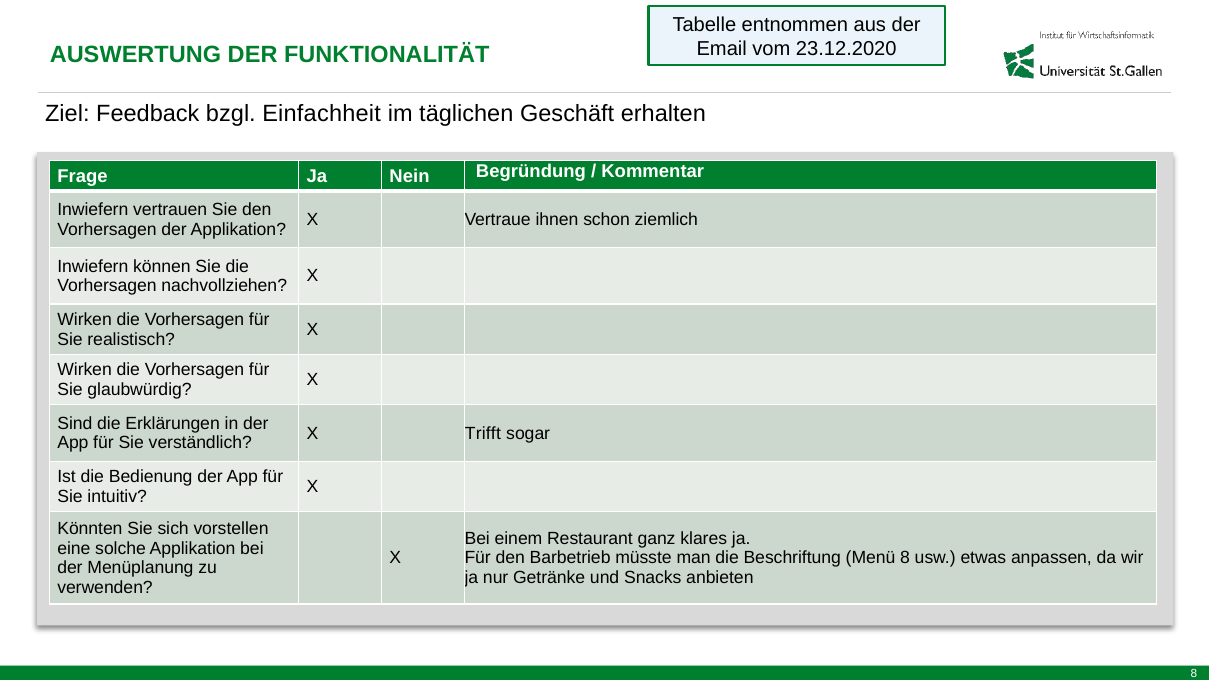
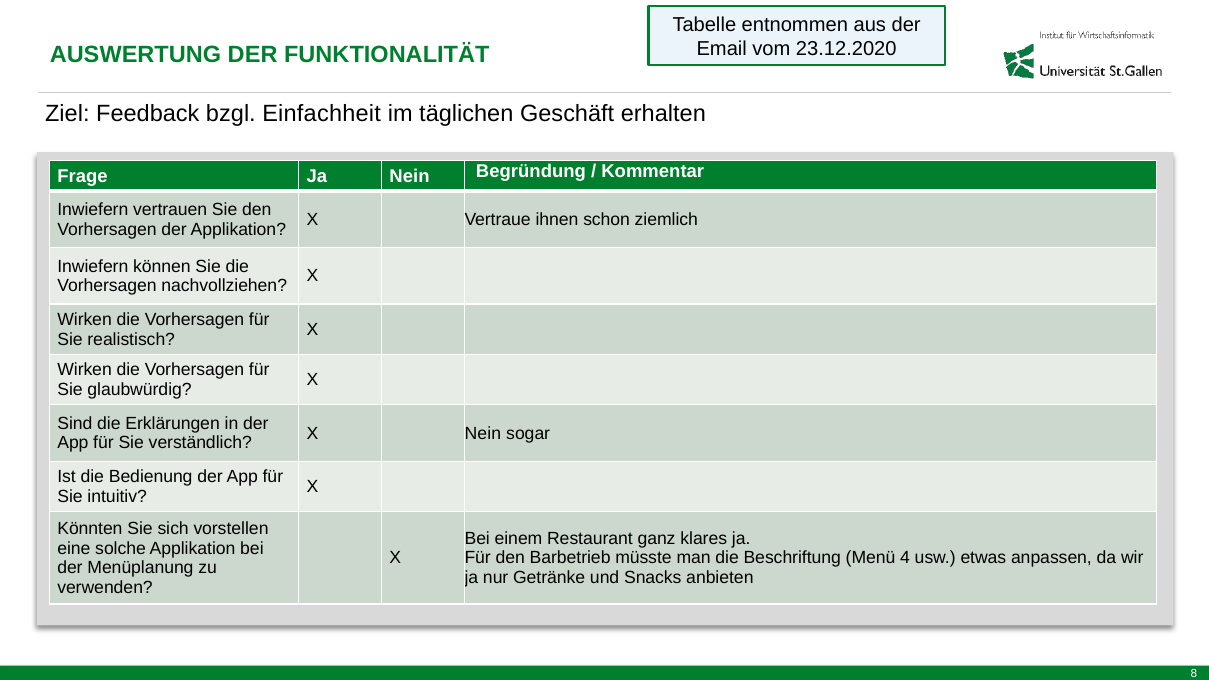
X Trifft: Trifft -> Nein (483, 433)
Menü 8: 8 -> 4 (905, 558)
